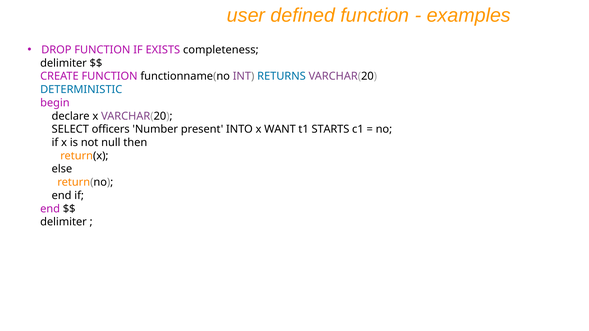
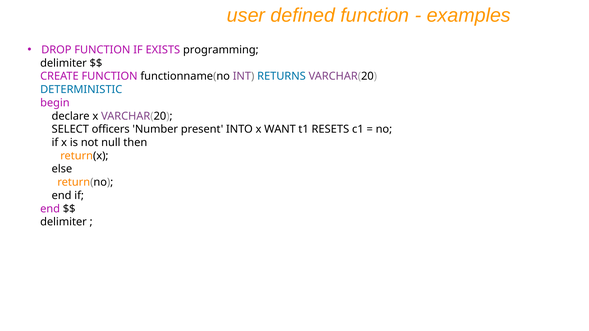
completeness: completeness -> programming (221, 50)
STARTS: STARTS -> RESETS (330, 129)
